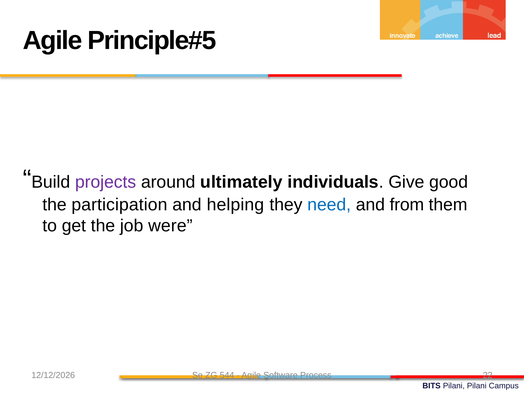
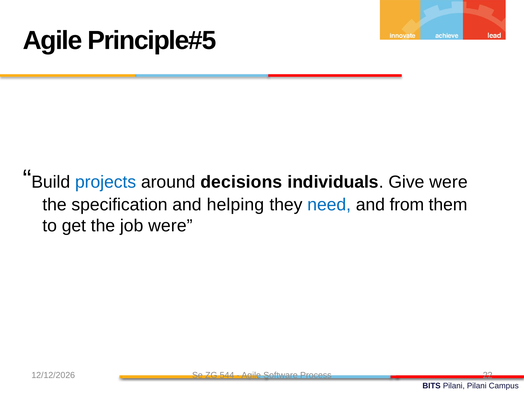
projects colour: purple -> blue (106, 182)
ultimately: ultimately -> decisions (241, 182)
Give good: good -> were (448, 182)
participation: participation -> specification (119, 205)
